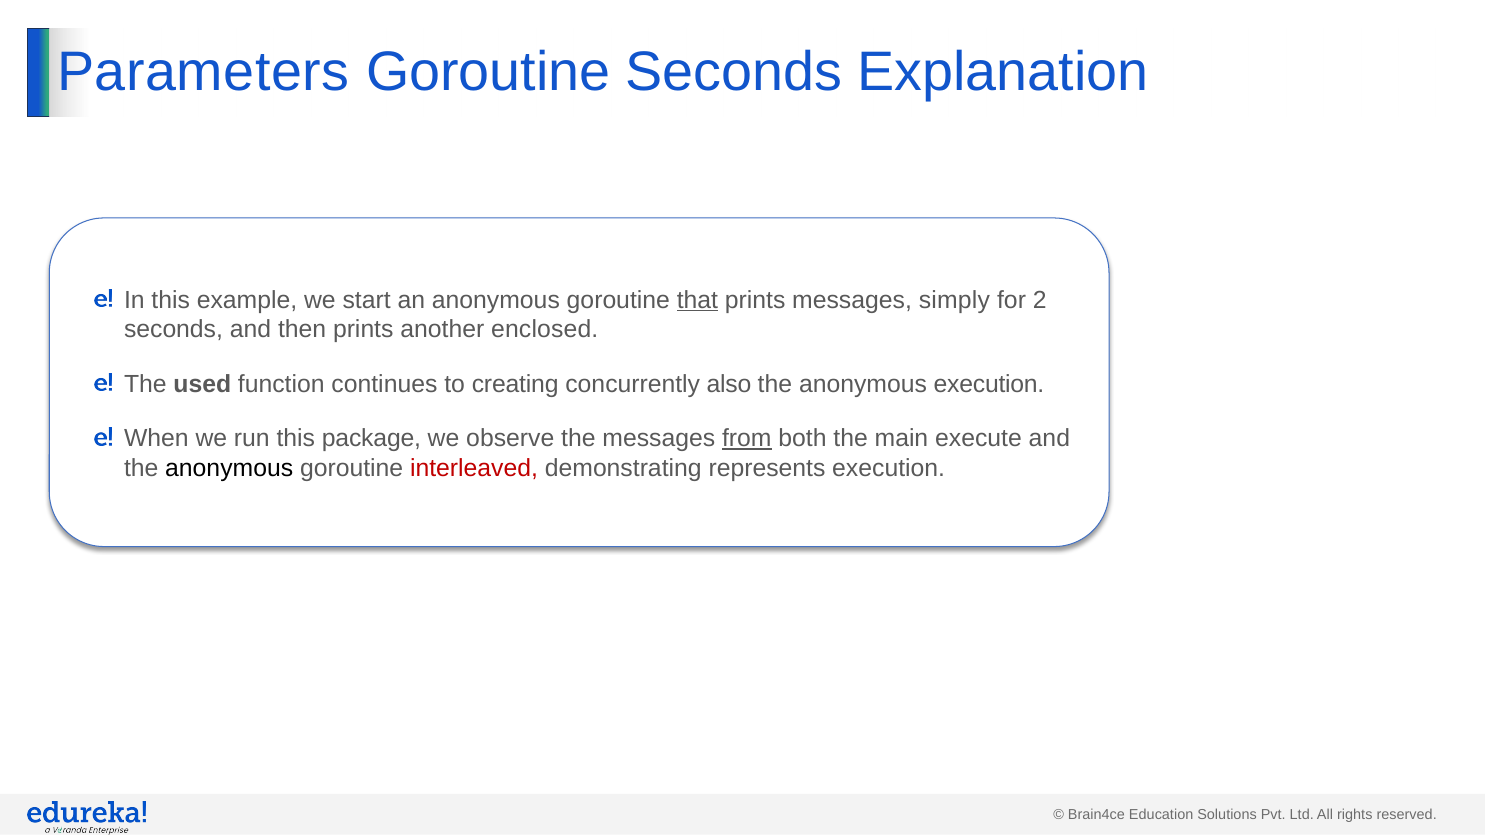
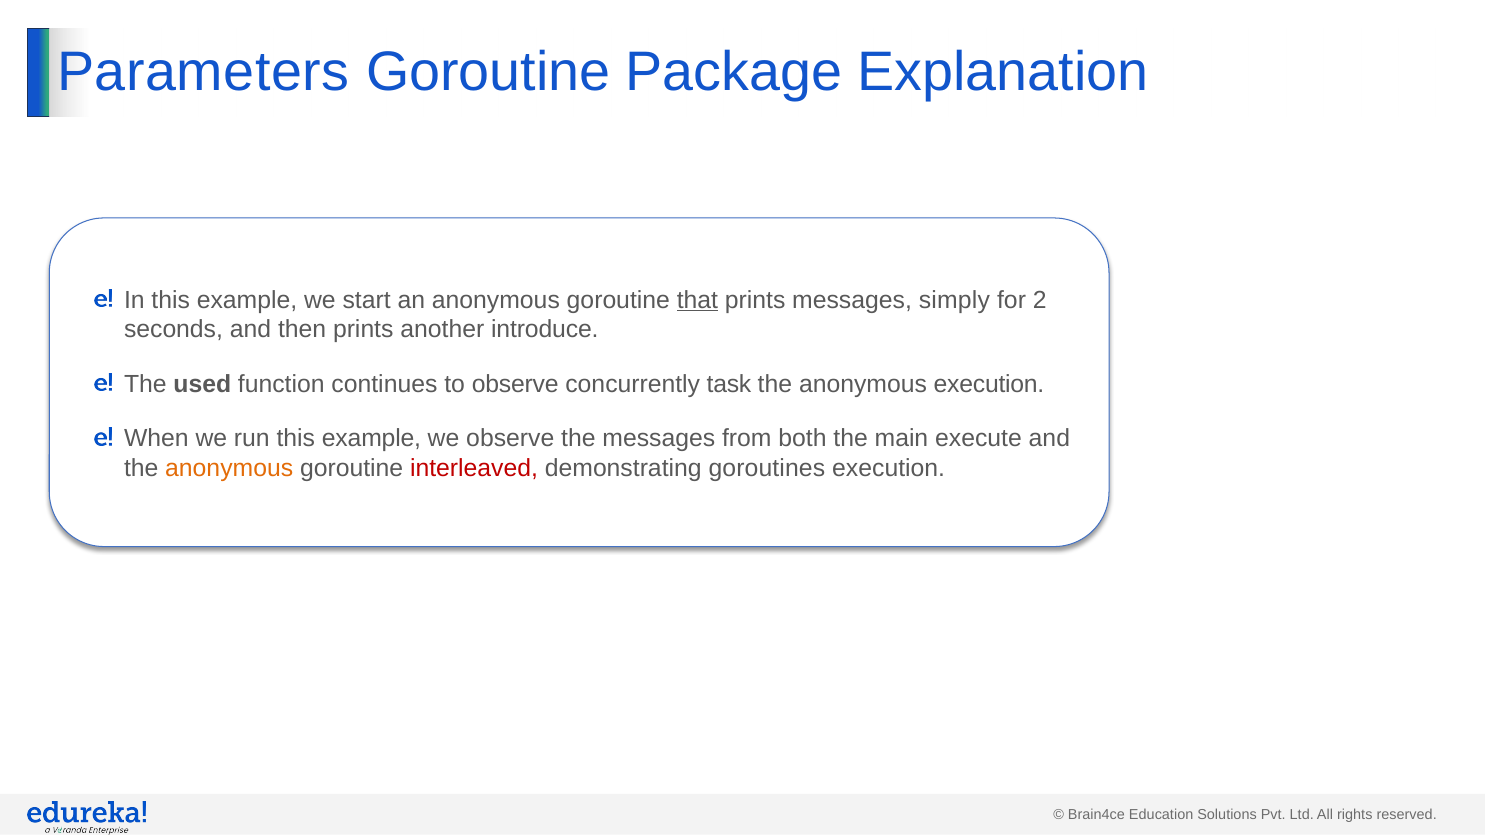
Goroutine Seconds: Seconds -> Package (734, 72)
enclosed: enclosed -> introduce (545, 330)
to creating: creating -> observe (515, 384)
also: also -> task (729, 384)
run this package: package -> example (371, 439)
from underline: present -> none (747, 439)
anonymous colour: black -> orange (229, 468)
represents: represents -> goroutines (767, 468)
